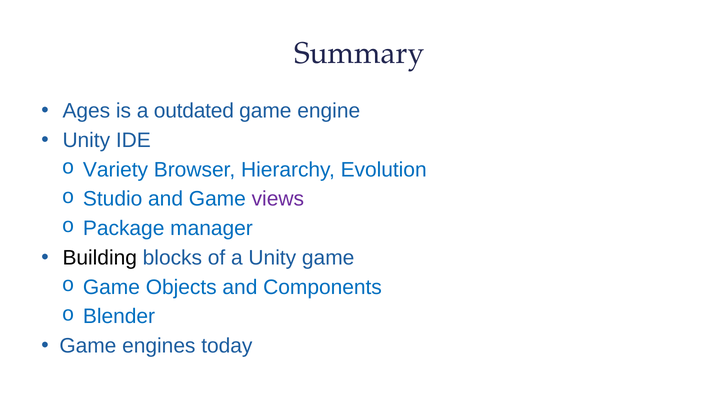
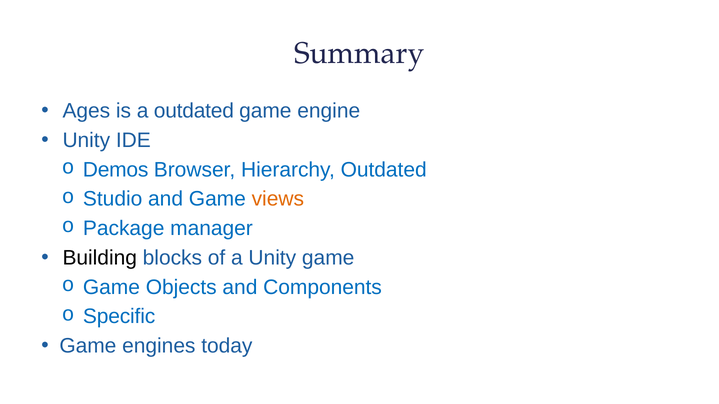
Variety: Variety -> Demos (116, 170)
Hierarchy Evolution: Evolution -> Outdated (384, 170)
views colour: purple -> orange (278, 199)
Blender: Blender -> Specific (119, 317)
